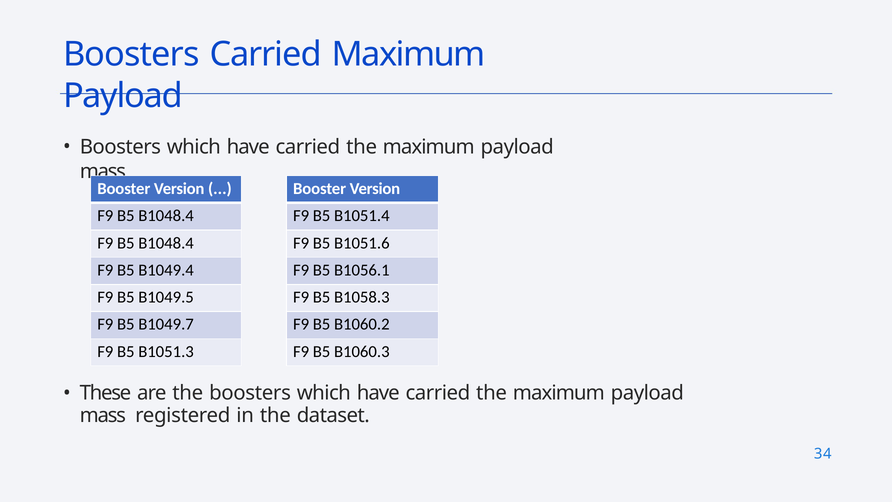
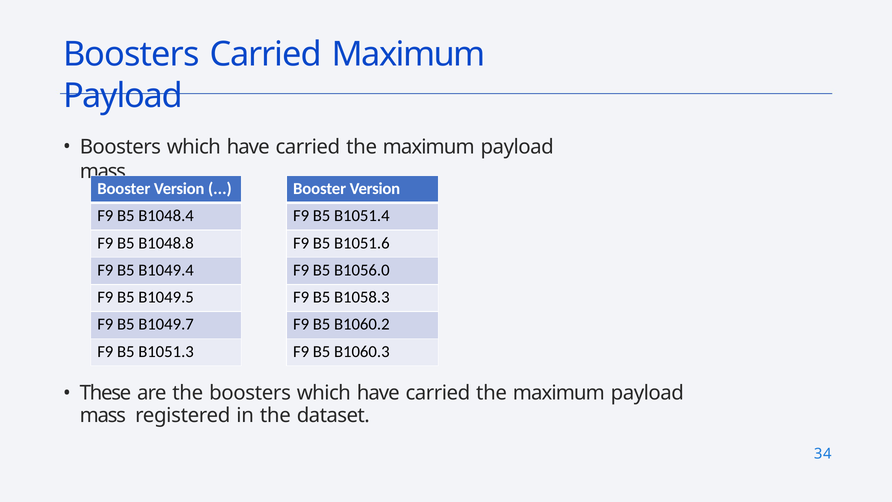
B1048.4: B1048.4 -> B1048.8 (166, 243)
B1056.1: B1056.1 -> B1056.0 (362, 270)
